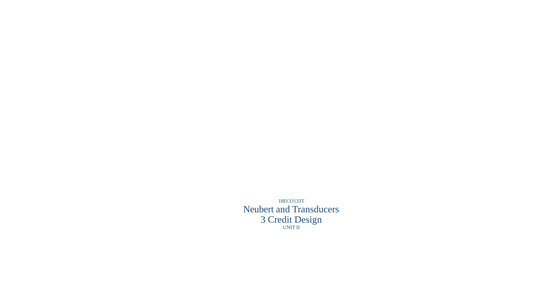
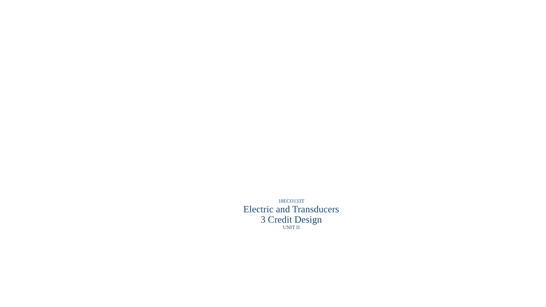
Neubert: Neubert -> Electric (258, 209)
